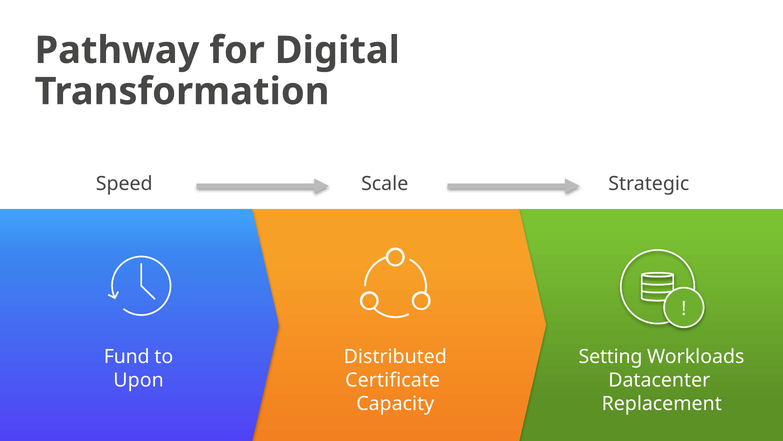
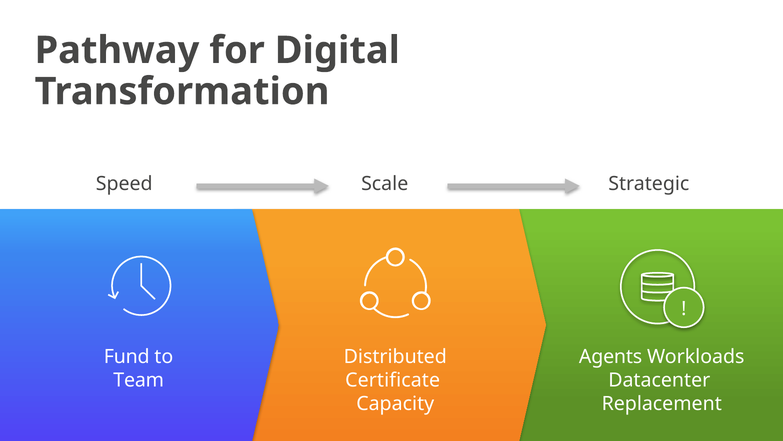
Setting: Setting -> Agents (611, 356)
Upon: Upon -> Team (139, 380)
